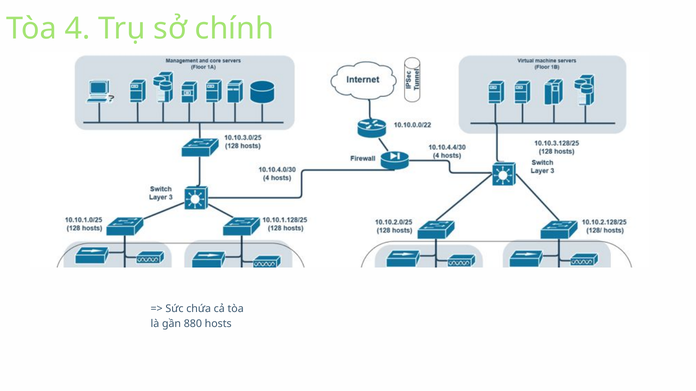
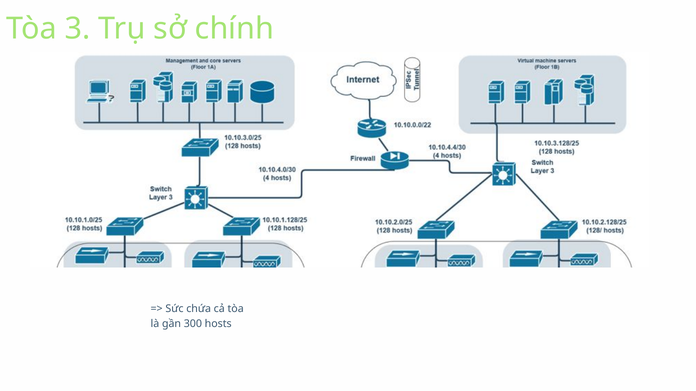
4: 4 -> 3 (78, 29)
880: 880 -> 300 (193, 324)
